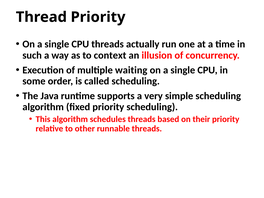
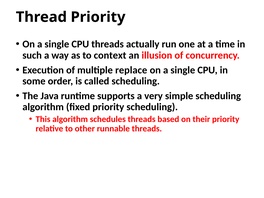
waiting: waiting -> replace (131, 70)
